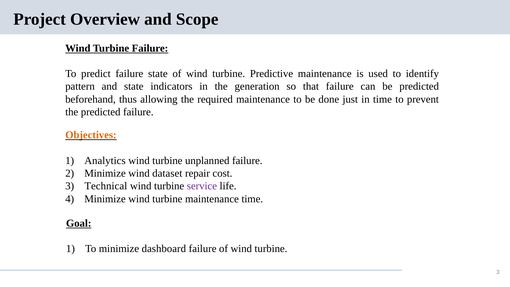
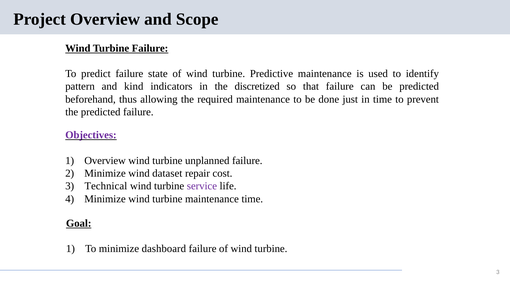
and state: state -> kind (134, 86)
generation: generation -> discretized (257, 86)
Objectives colour: orange -> purple (91, 135)
Analytics: Analytics -> Overview (105, 161)
